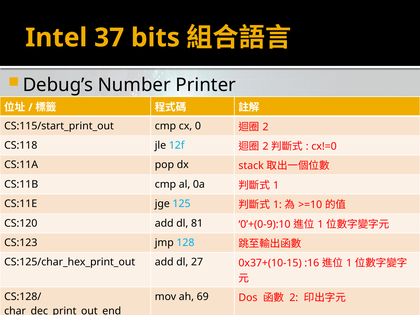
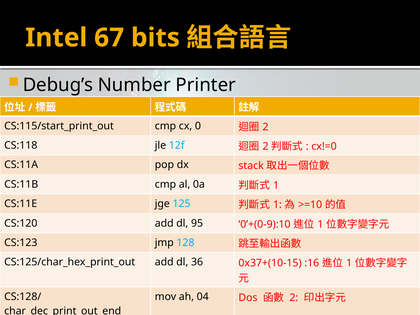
37: 37 -> 67 (109, 38)
81: 81 -> 95 (197, 223)
27: 27 -> 36 (197, 262)
69: 69 -> 04 (203, 297)
